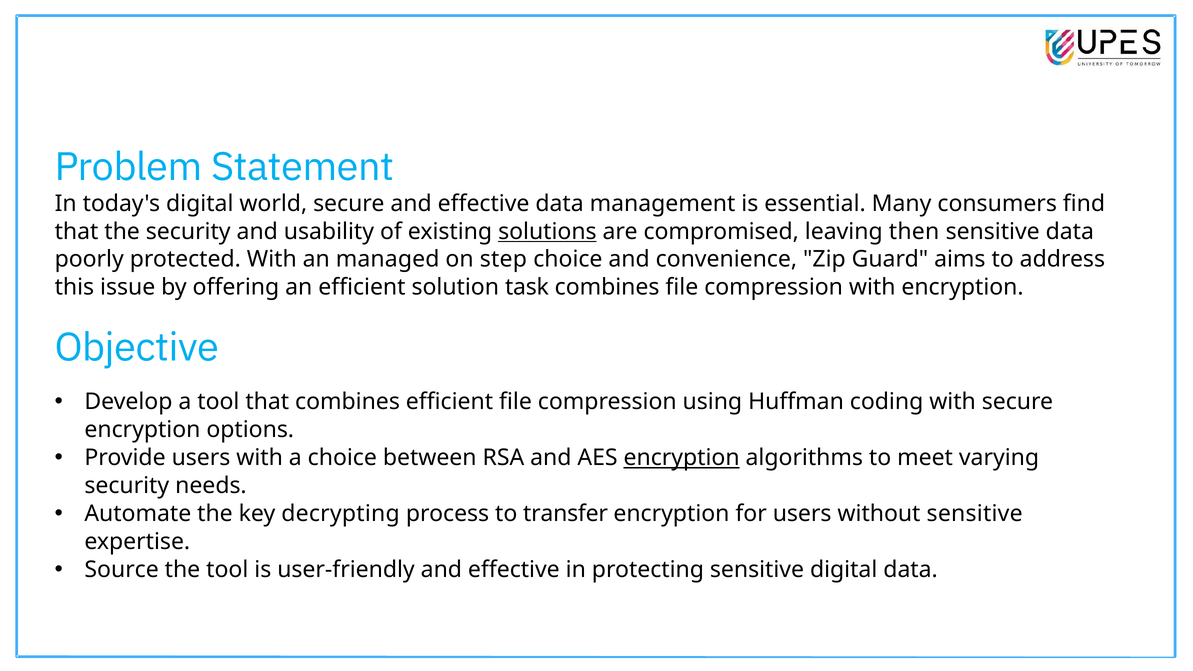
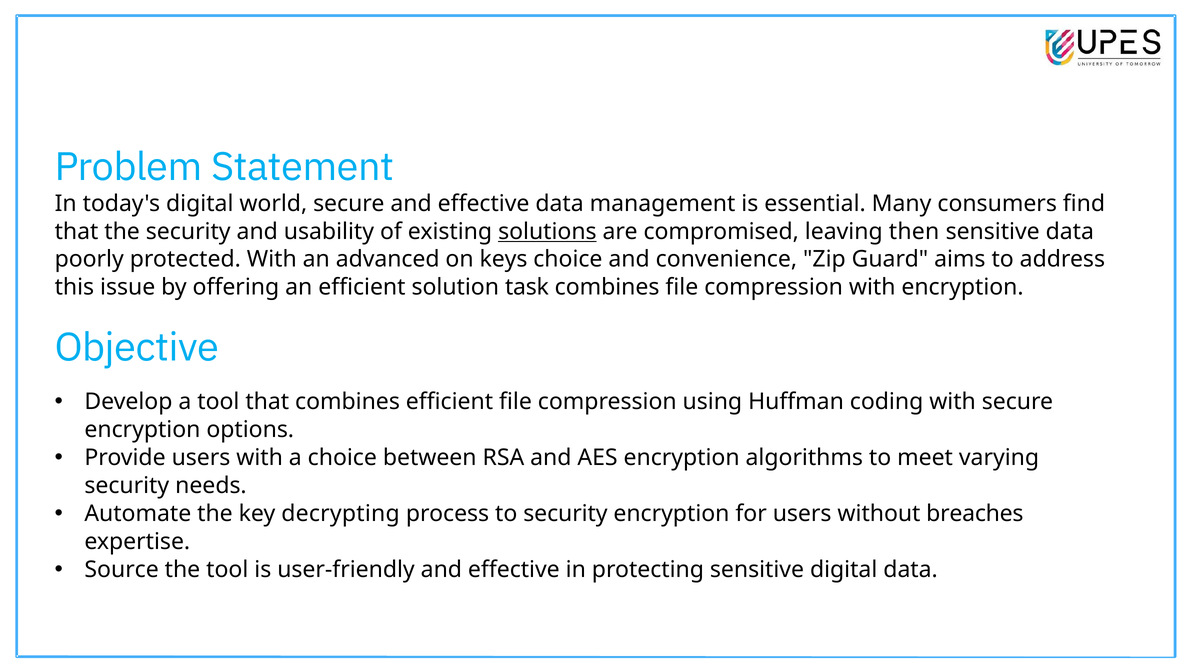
managed: managed -> advanced (388, 259)
step: step -> keys (504, 259)
encryption underline: present -> none (682, 458)
to transfer: transfer -> security (565, 514)
without sensitive: sensitive -> breaches (975, 514)
